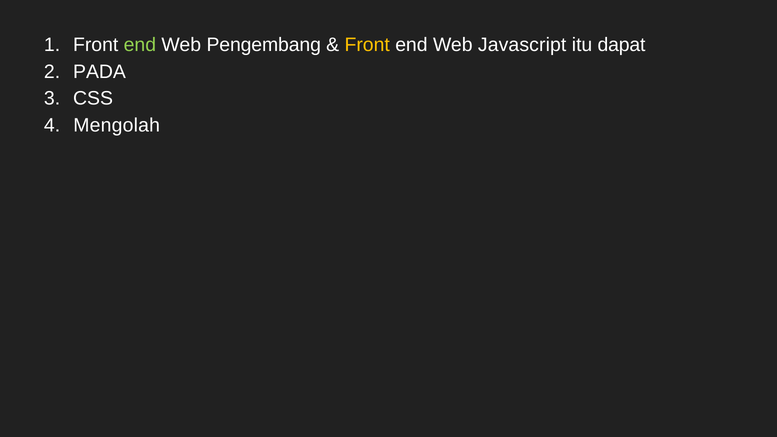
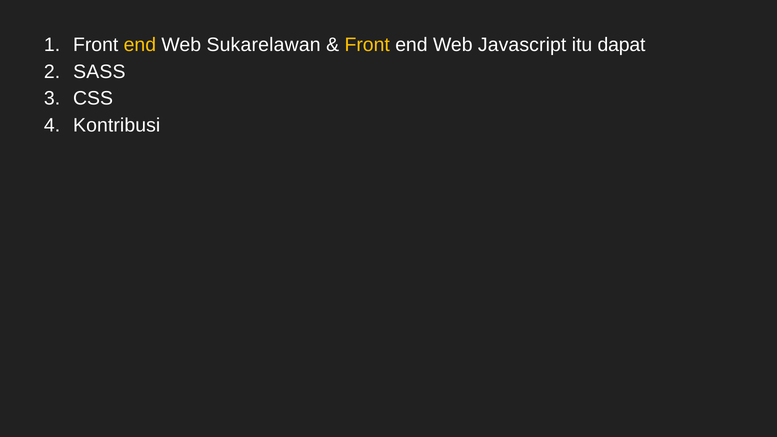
end colour: light green -> yellow (140, 45)
Pengembang: Pengembang -> Sukarelawan (264, 45)
PADA: PADA -> SASS (99, 72)
Mengolah: Mengolah -> Kontribusi (117, 125)
